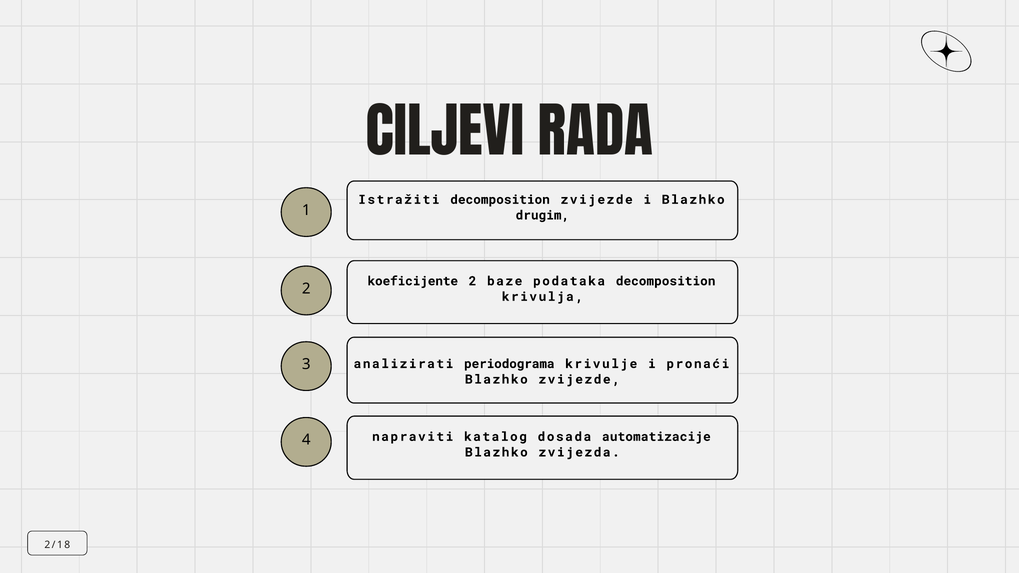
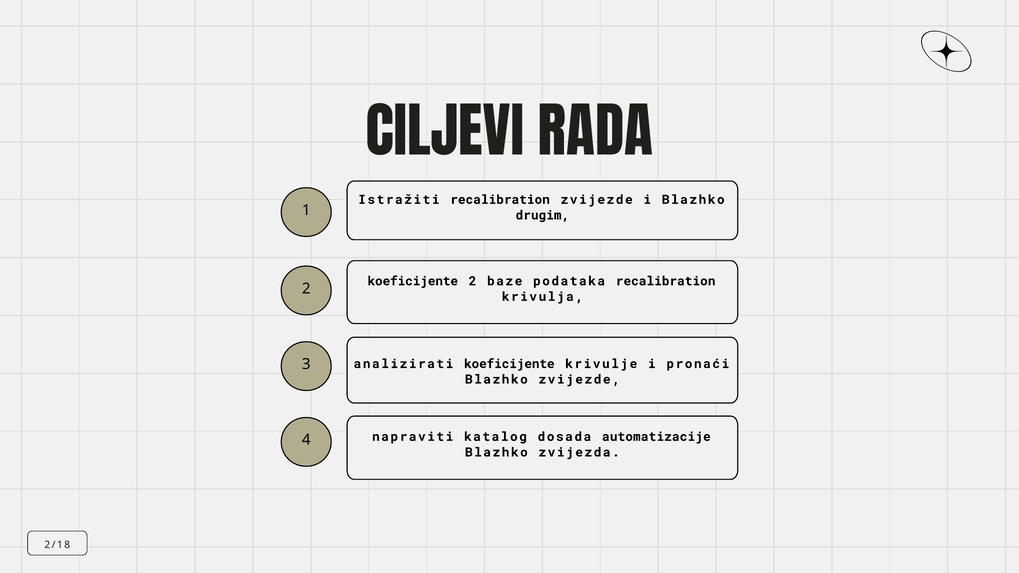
Istražiti decomposition: decomposition -> recalibration (500, 200)
podataka decomposition: decomposition -> recalibration (666, 281)
analizirati periodograma: periodograma -> koeficijente (509, 364)
